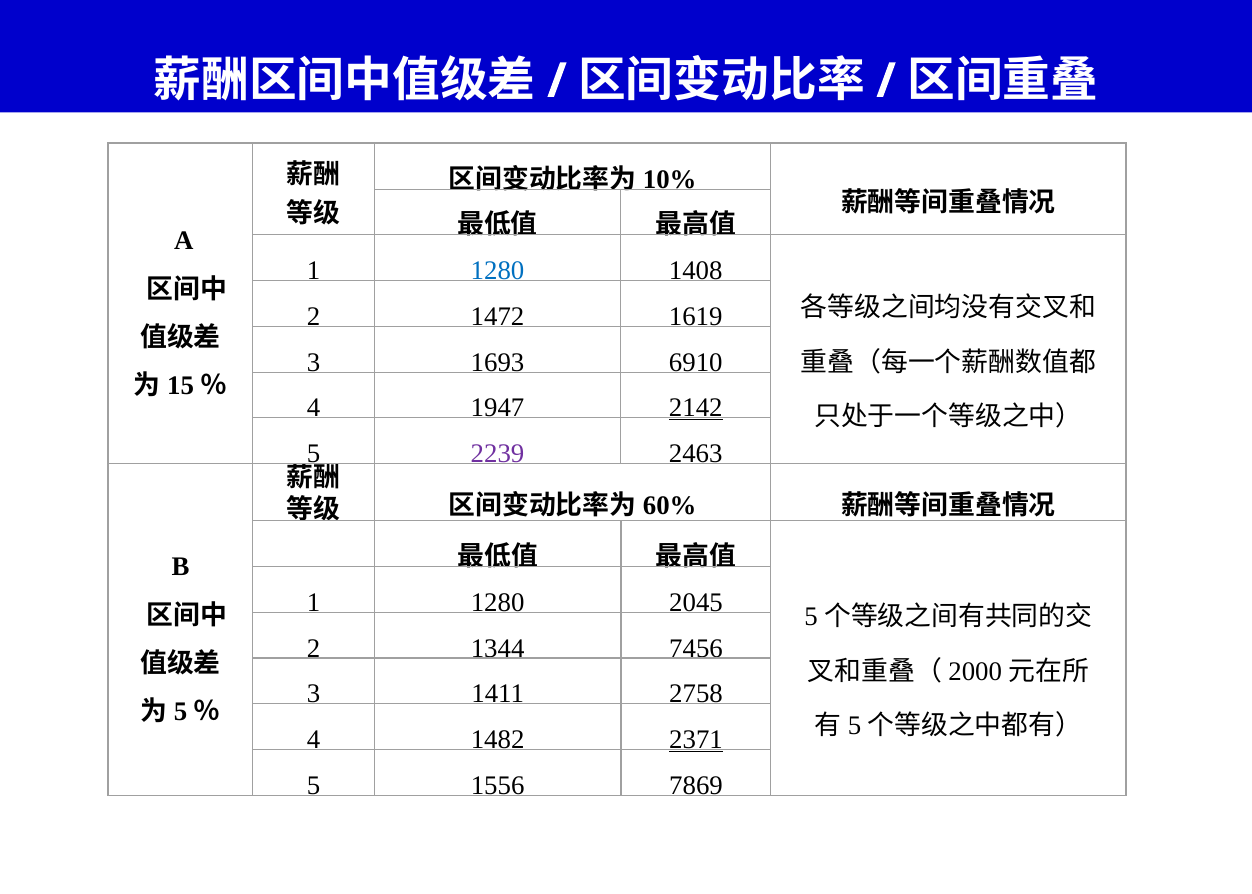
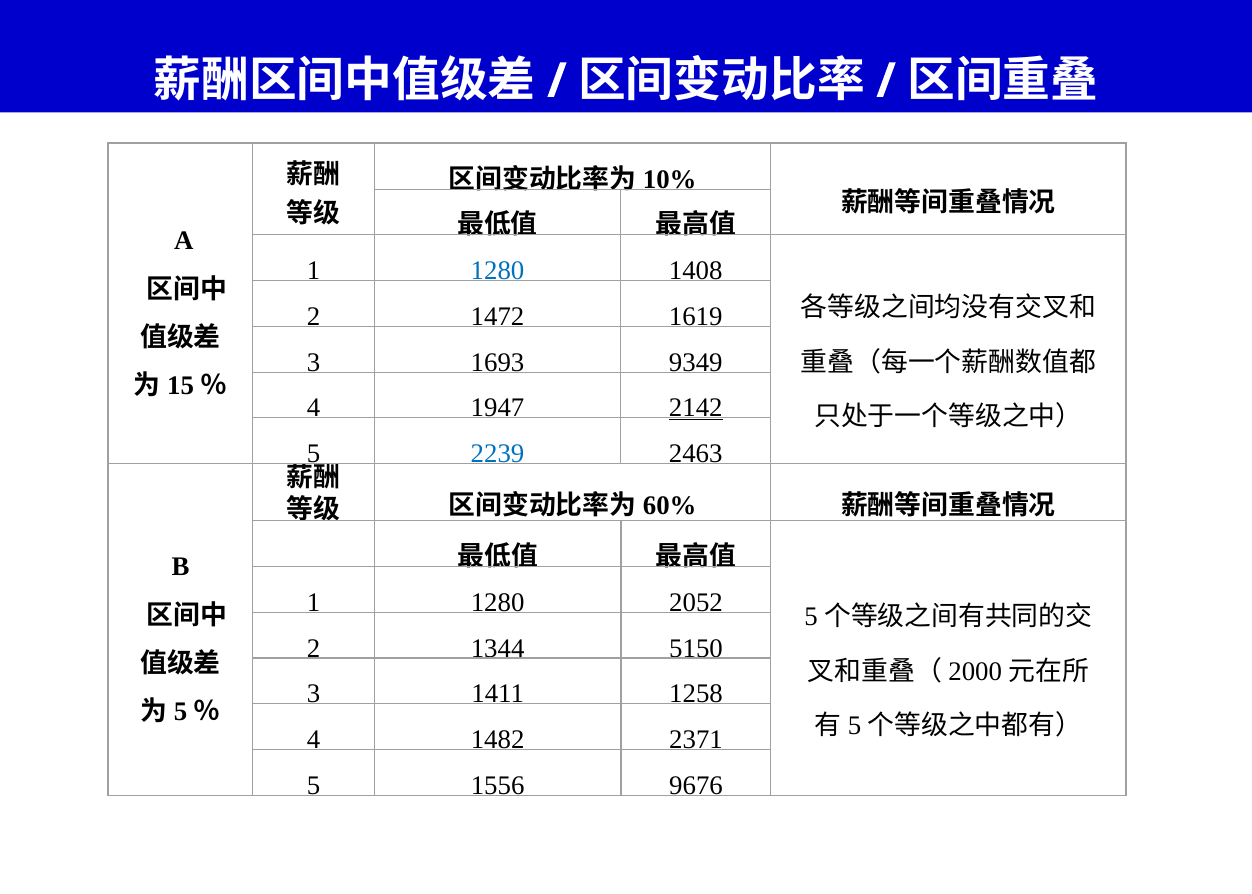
6910: 6910 -> 9349 (696, 363)
2239 colour: purple -> blue (498, 454)
2045: 2045 -> 2052 (696, 603)
7456: 7456 -> 5150 (696, 649)
2758: 2758 -> 1258 (696, 694)
2371 underline: present -> none (696, 740)
7869: 7869 -> 9676 (696, 786)
